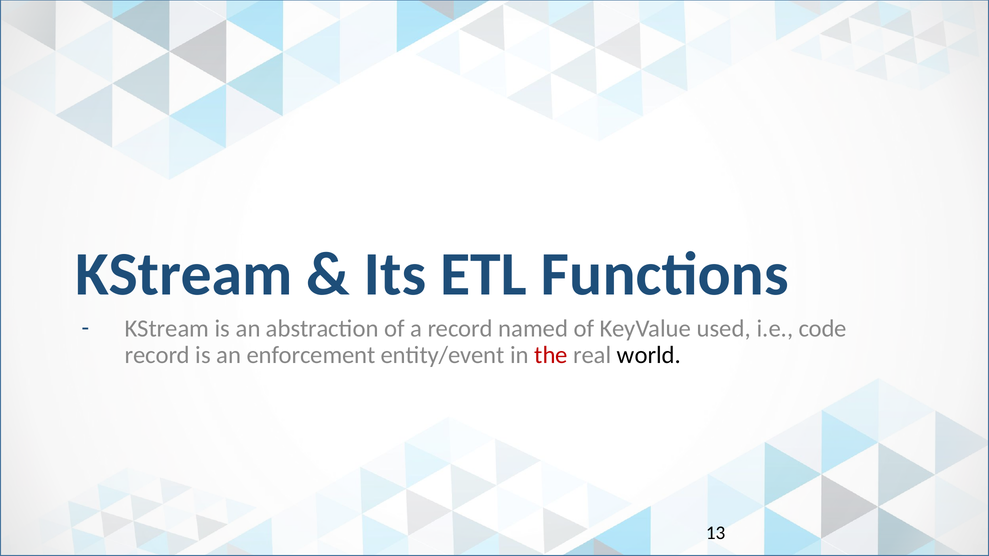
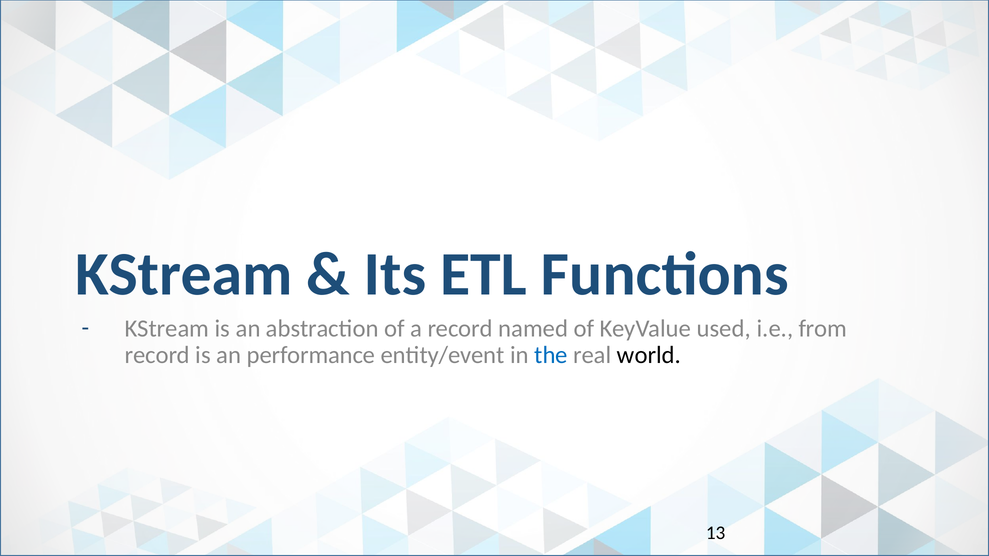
code: code -> from (823, 329)
enforcement: enforcement -> performance (311, 355)
the colour: red -> blue (551, 355)
